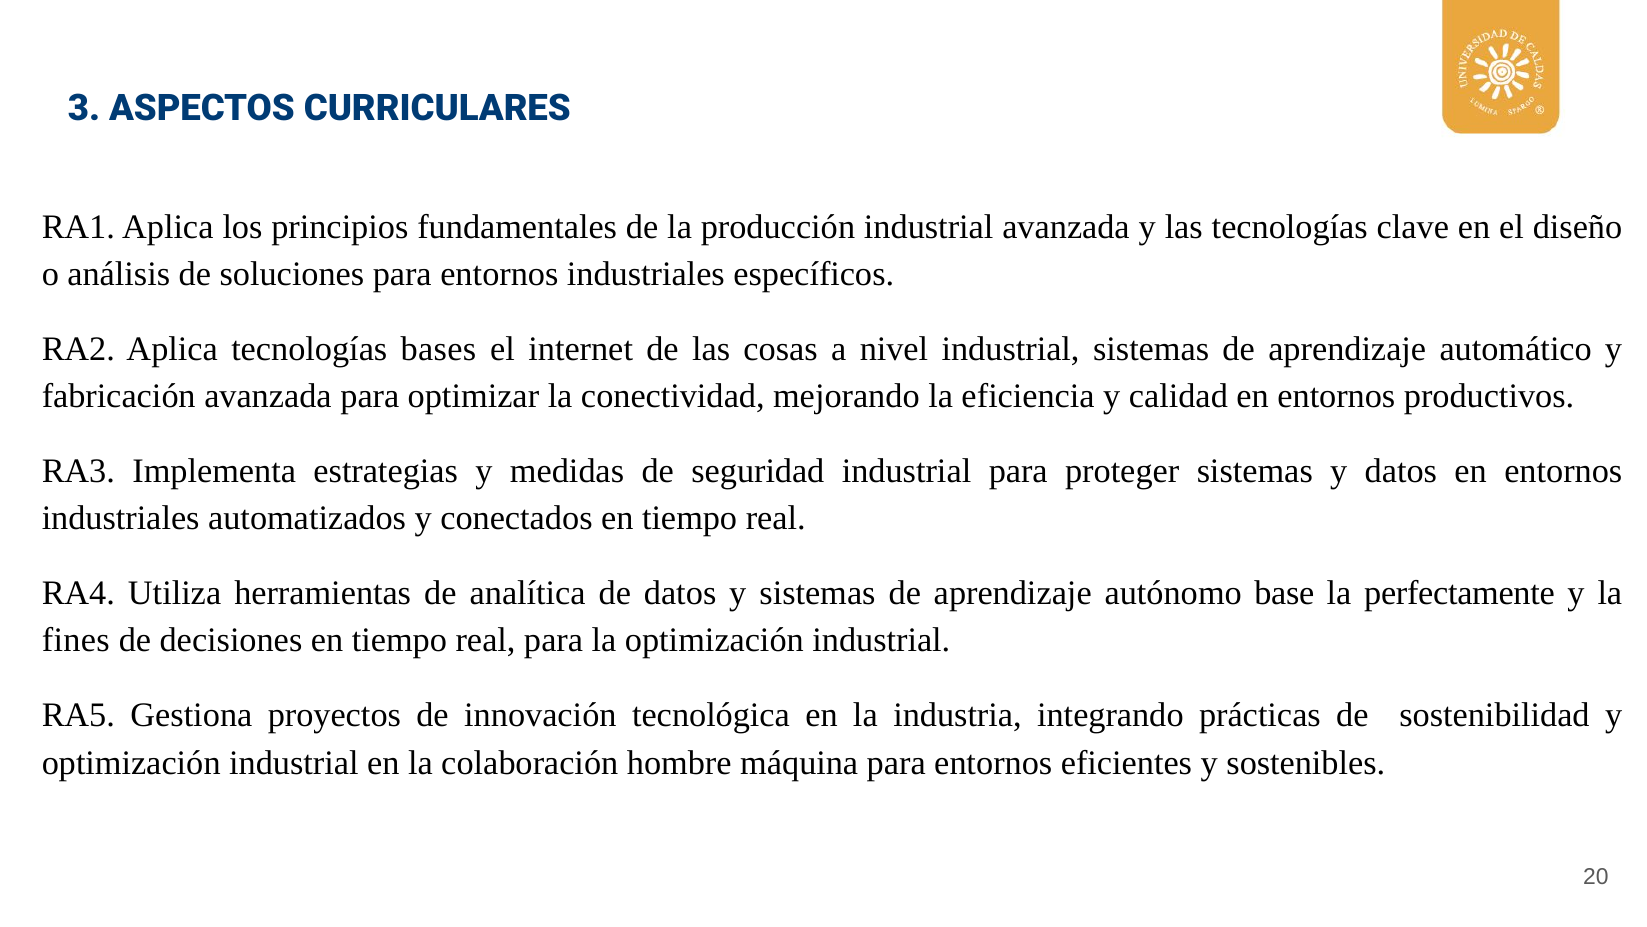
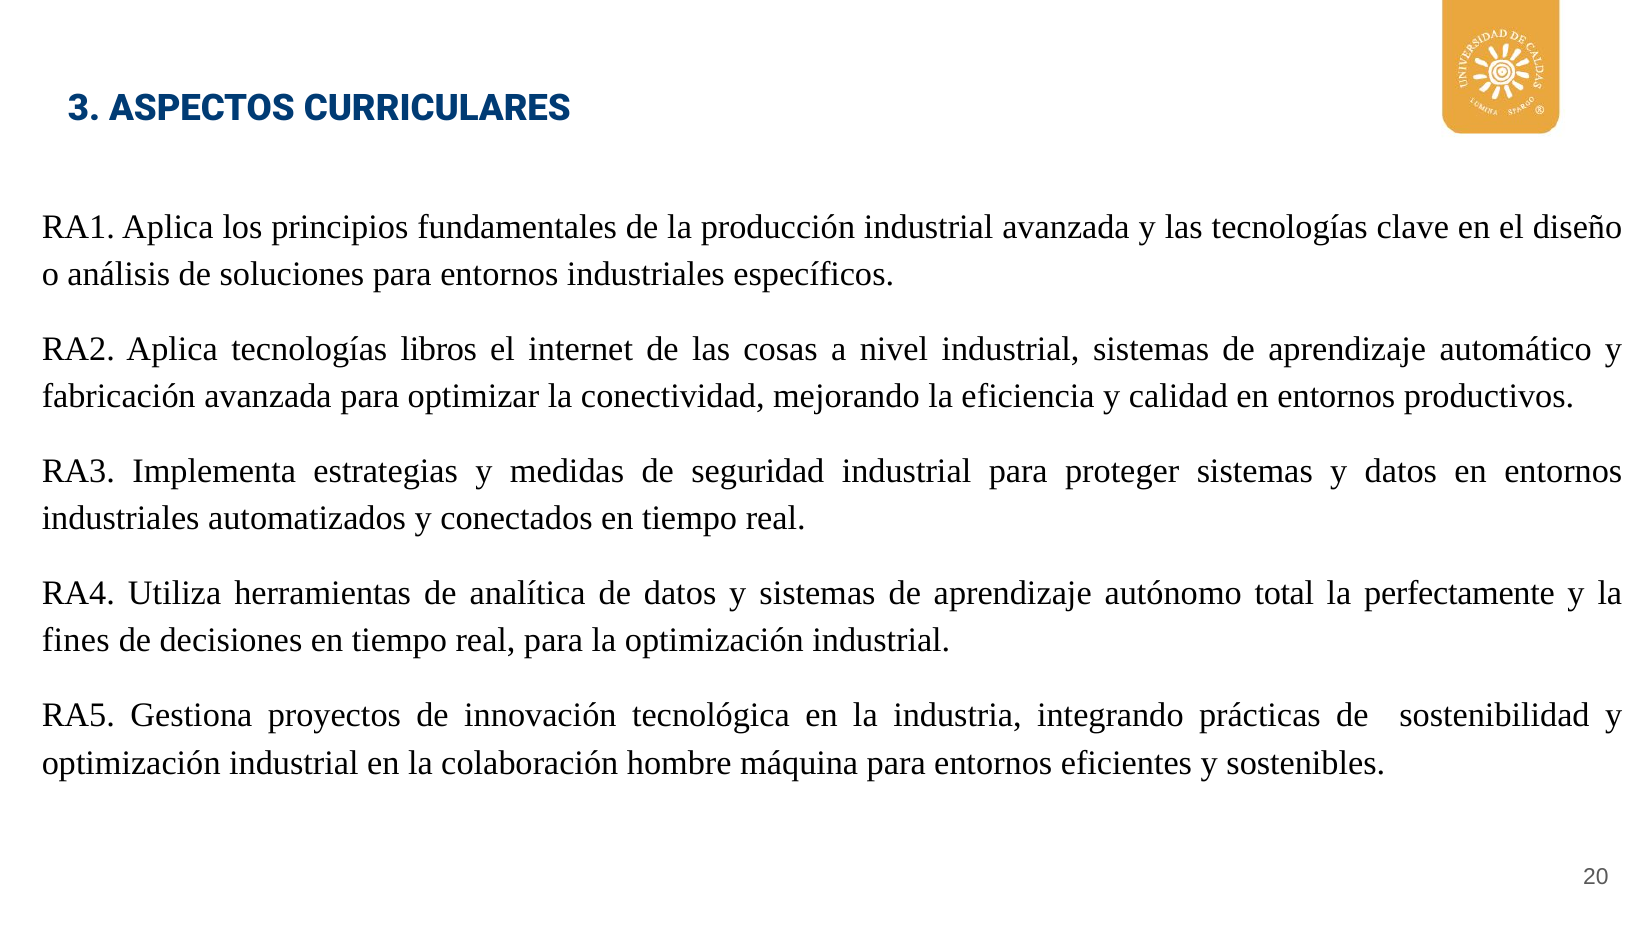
bases: bases -> libros (439, 349)
base: base -> total (1284, 593)
